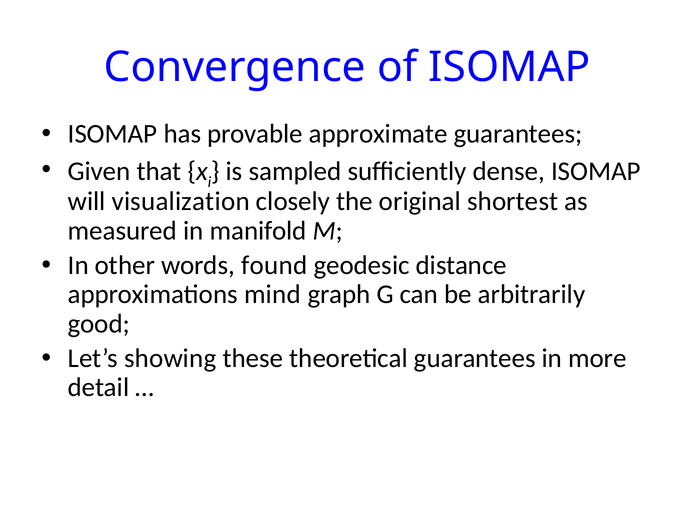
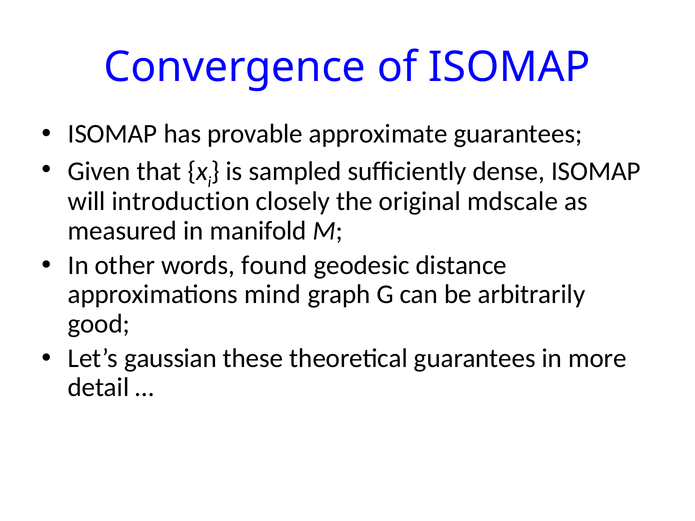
visualization: visualization -> introduction (181, 202)
shortest: shortest -> mdscale (513, 202)
showing: showing -> gaussian (170, 358)
